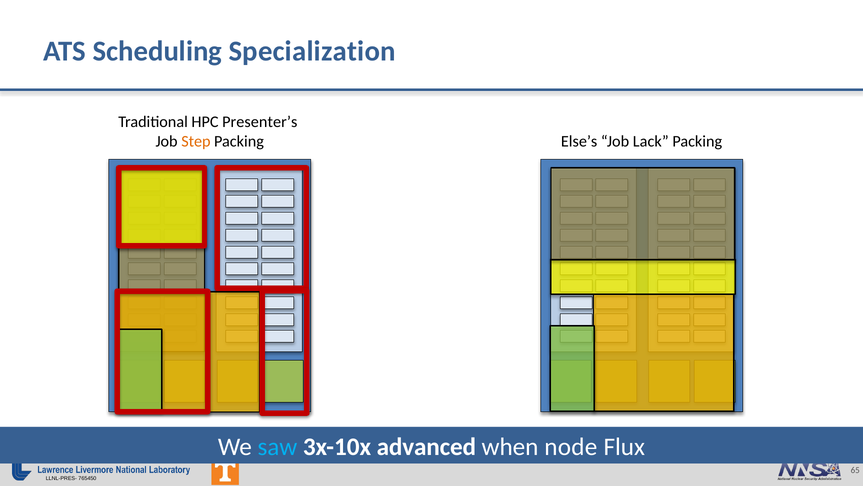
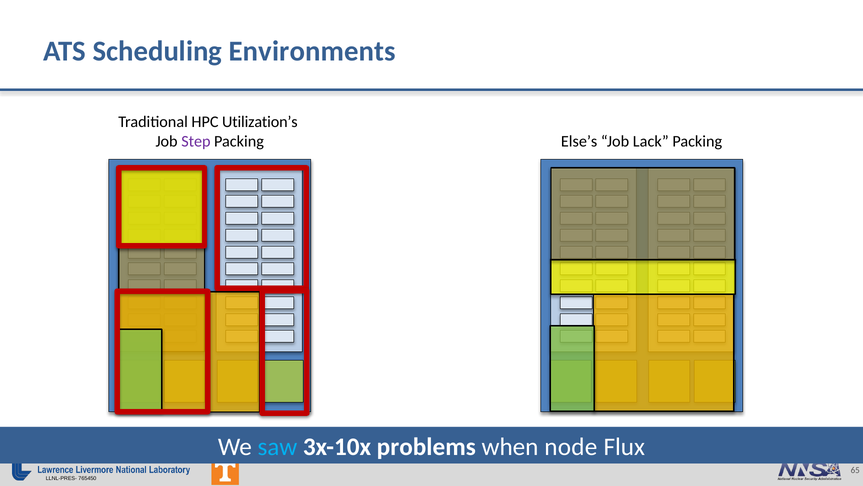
Specialization: Specialization -> Environments (312, 51)
Presenter’s: Presenter’s -> Utilization’s (260, 122)
Step colour: orange -> purple (196, 141)
advanced: advanced -> problems (426, 446)
